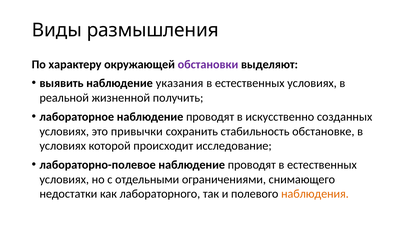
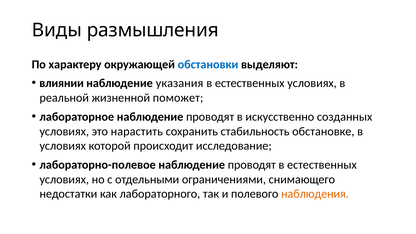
обстановки colour: purple -> blue (208, 64)
выявить: выявить -> влиянии (62, 83)
получить: получить -> поможет (178, 98)
привычки: привычки -> нарастить (137, 131)
